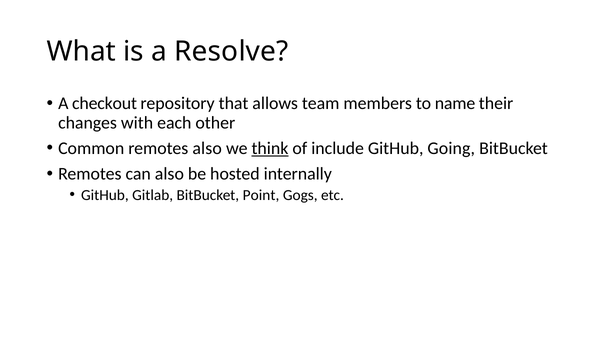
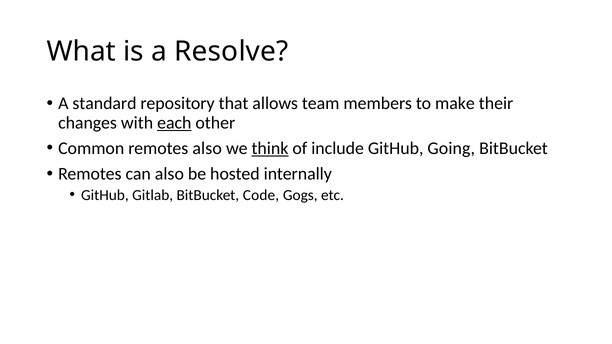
checkout: checkout -> standard (104, 103)
name: name -> make (455, 103)
each underline: none -> present (174, 123)
Point: Point -> Code (261, 195)
